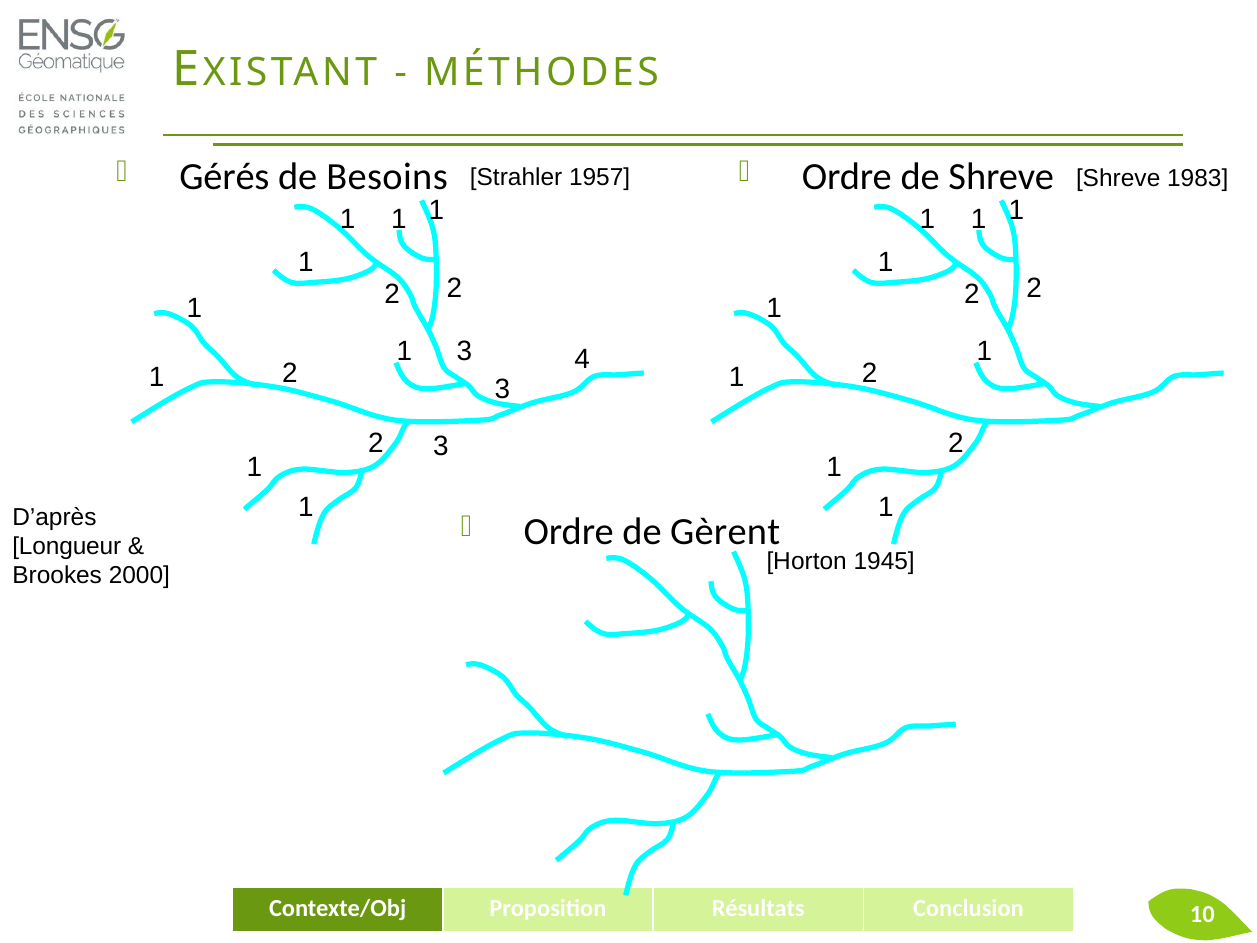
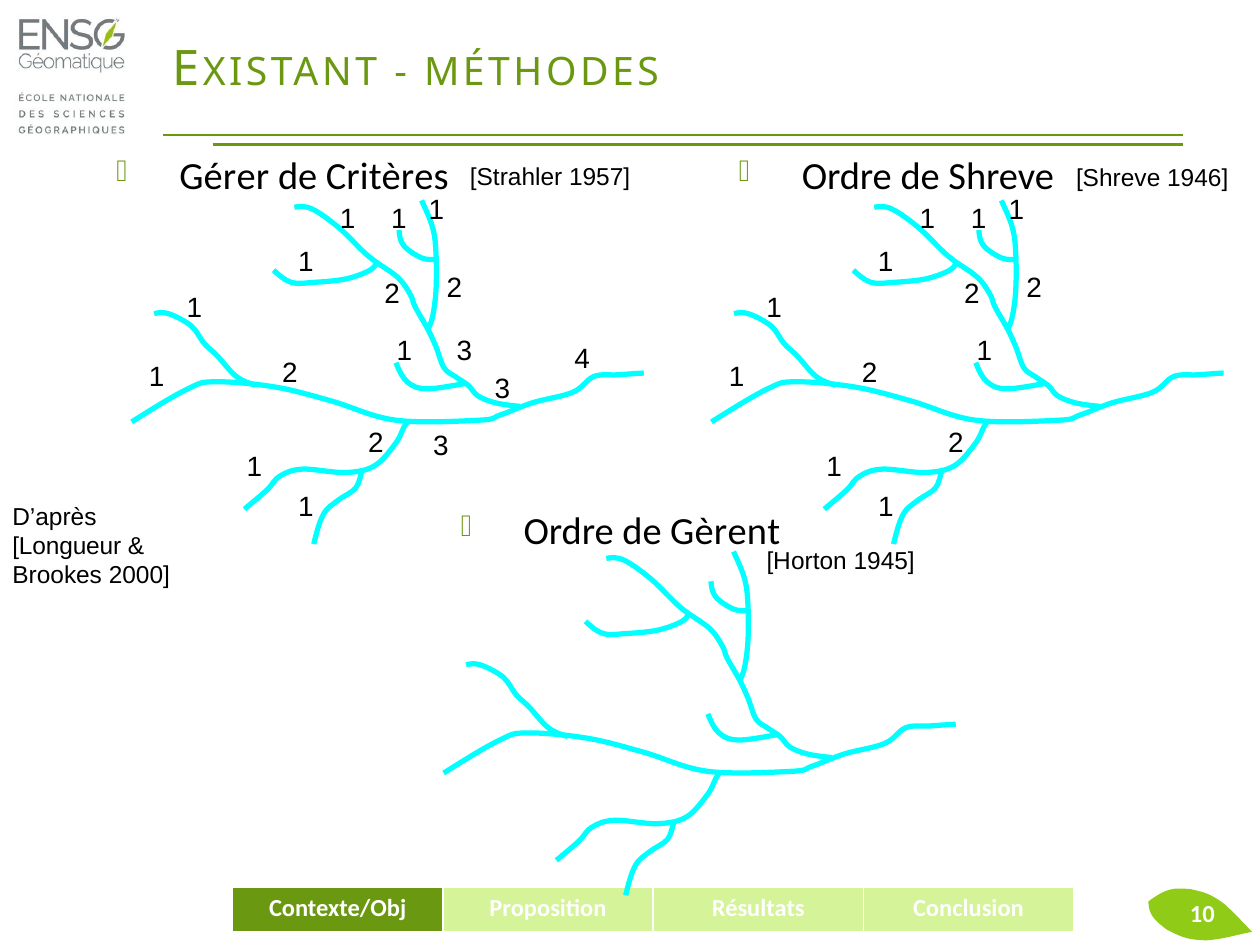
Gérés: Gérés -> Gérer (224, 177)
Besoins: Besoins -> Critères (387, 177)
1983: 1983 -> 1946 (1198, 179)
